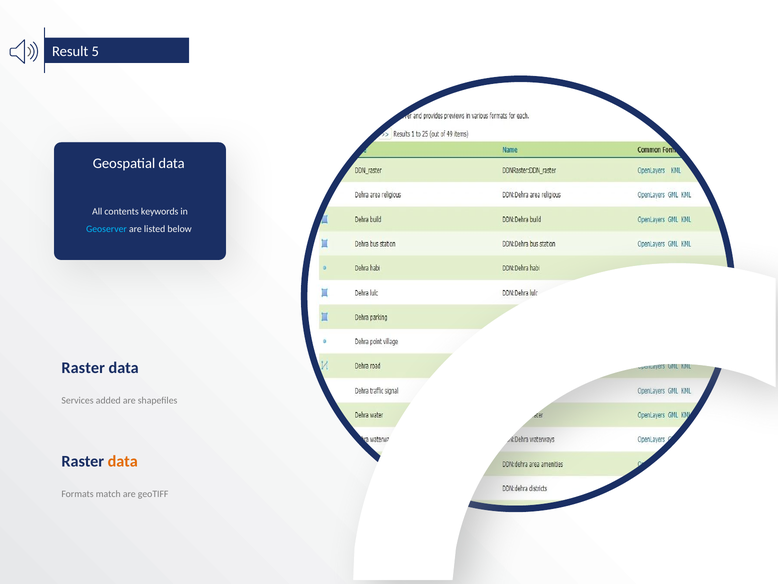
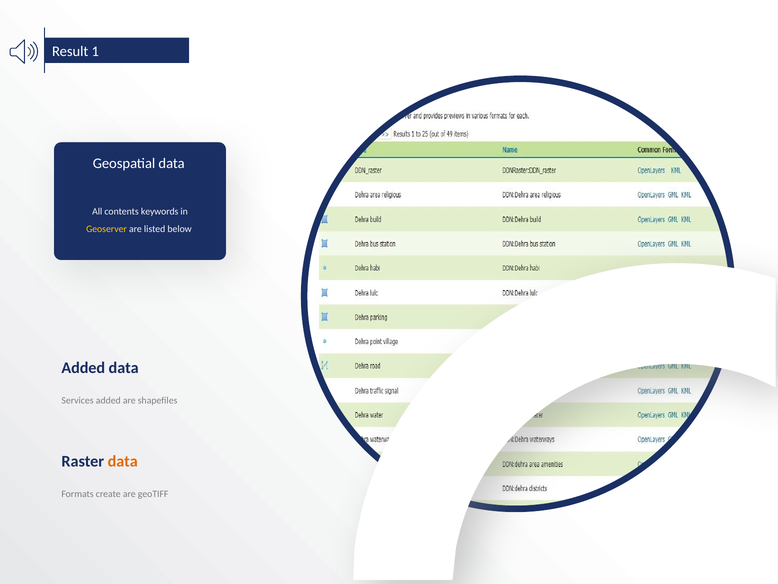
5: 5 -> 1 (95, 51)
Geoserver colour: light blue -> yellow (107, 229)
Raster: Raster -> Added (83, 368)
match: match -> create (108, 494)
